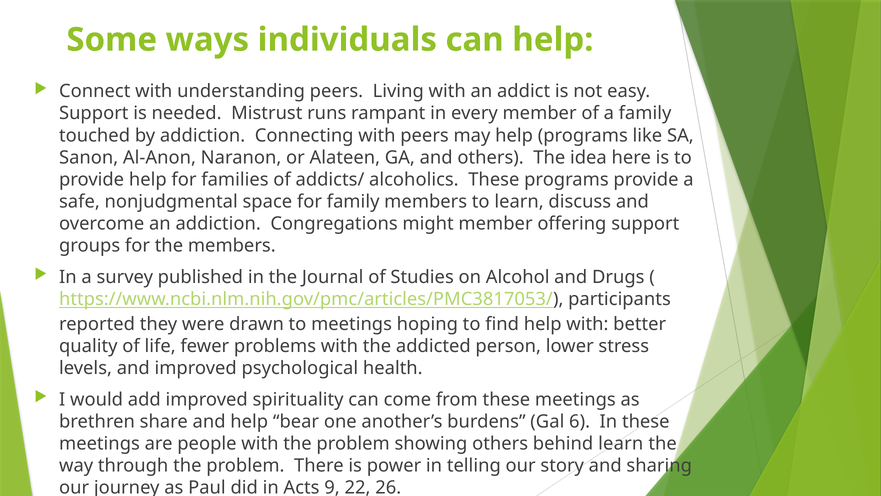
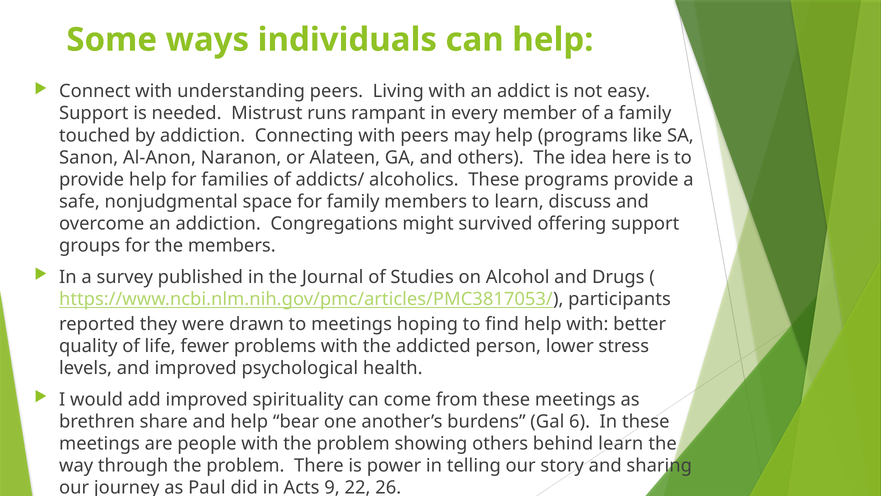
might member: member -> survived (495, 223)
